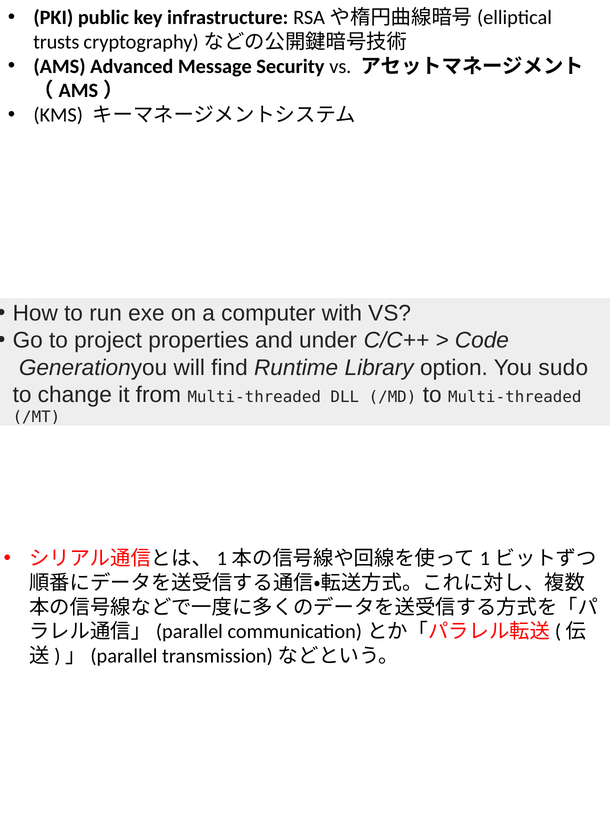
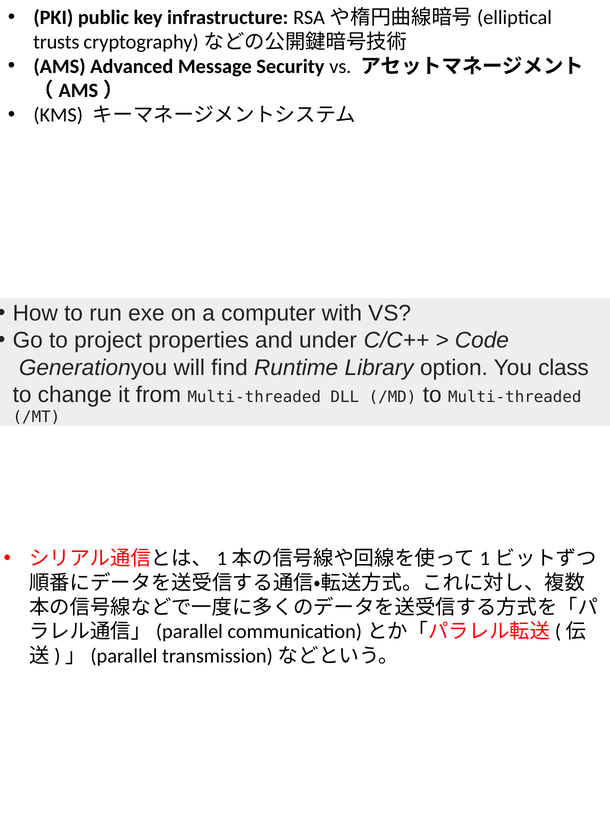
sudo: sudo -> class (563, 368)
